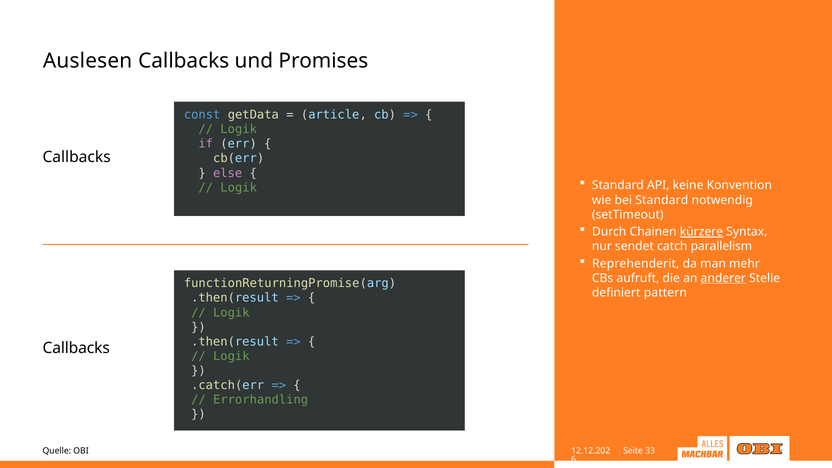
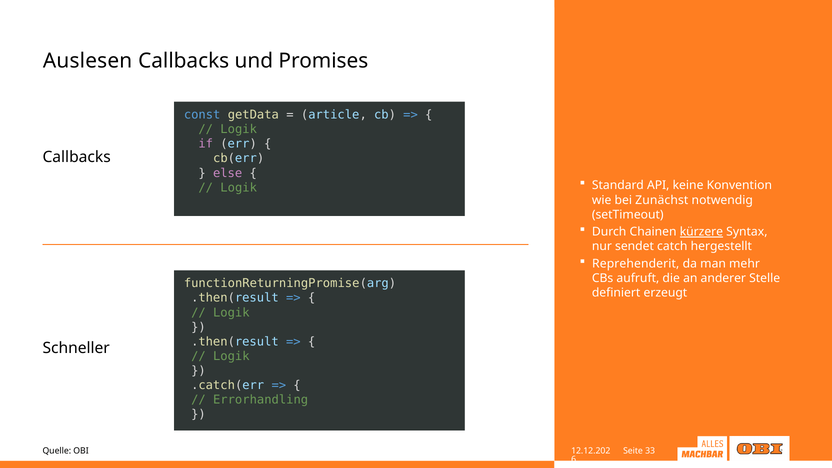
bei Standard: Standard -> Zunächst (662, 200)
parallelism: parallelism -> hergestellt (721, 246)
anderer underline: present -> none (723, 278)
pattern: pattern -> erzeugt (665, 293)
Callbacks: Callbacks -> Schneller (76, 348)
